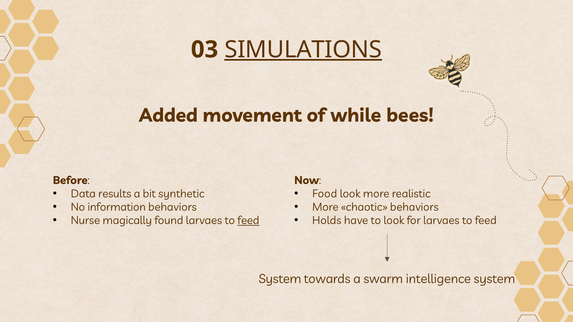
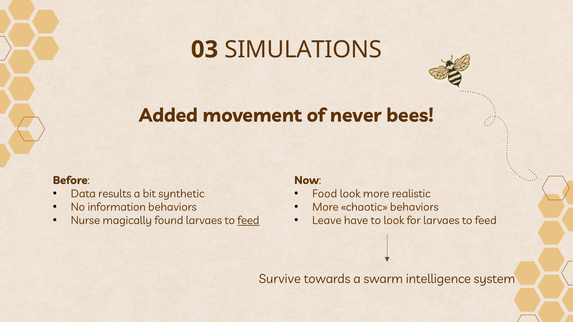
SIMULATIONS underline: present -> none (303, 50)
while: while -> never (356, 116)
Holds: Holds -> Leave (327, 221)
System: System -> Survive (280, 279)
